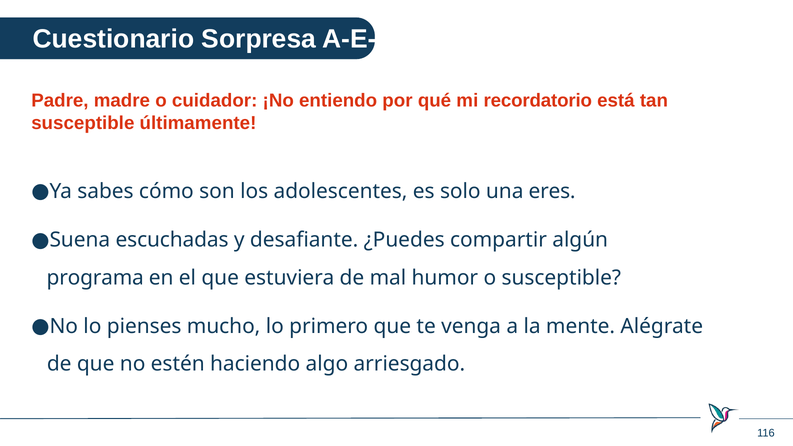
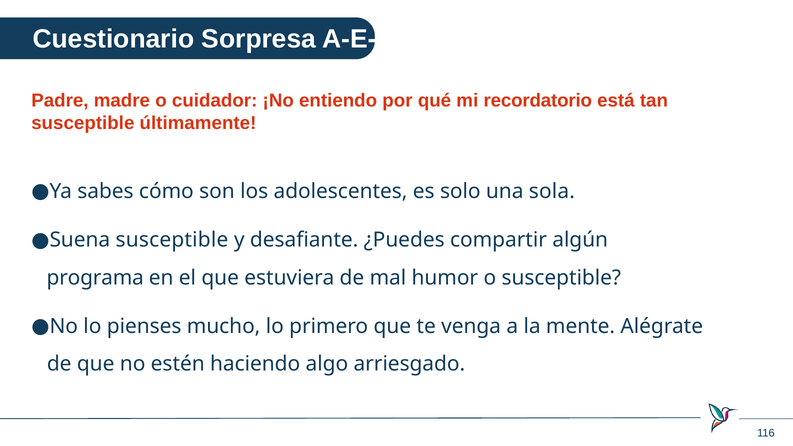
eres: eres -> sola (552, 191)
Suena escuchadas: escuchadas -> susceptible (172, 240)
